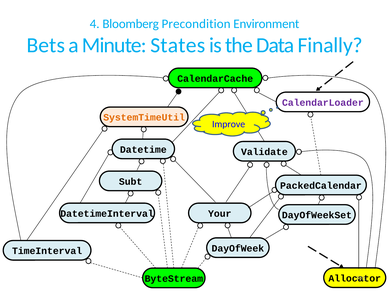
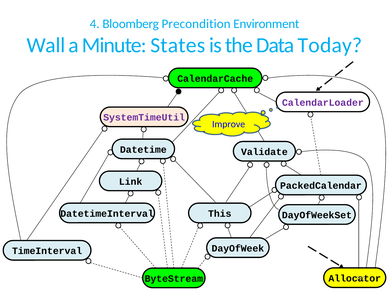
Bets: Bets -> Wall (46, 45)
Finally: Finally -> Today (330, 45)
SystemTimeUtil colour: orange -> purple (144, 117)
Subt: Subt -> Link (131, 181)
Your: Your -> This (220, 213)
